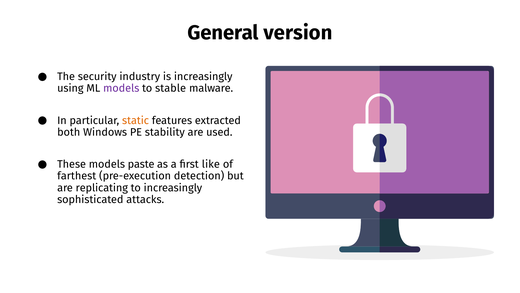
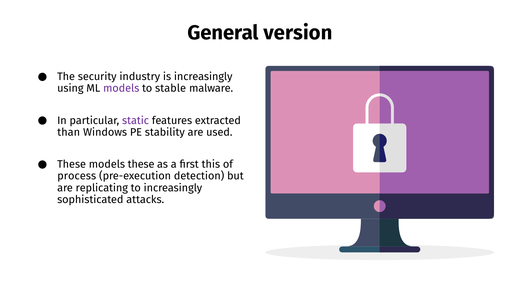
static colour: orange -> purple (136, 120)
both: both -> than (69, 132)
models paste: paste -> these (141, 164)
like: like -> this (211, 164)
farthest: farthest -> process (77, 176)
